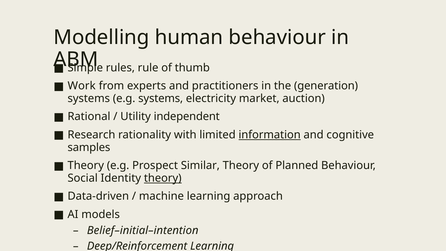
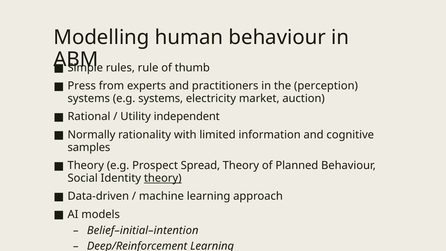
Work: Work -> Press (82, 86)
generation: generation -> perception (326, 86)
Research: Research -> Normally (91, 135)
information underline: present -> none (270, 135)
Similar: Similar -> Spread (200, 165)
